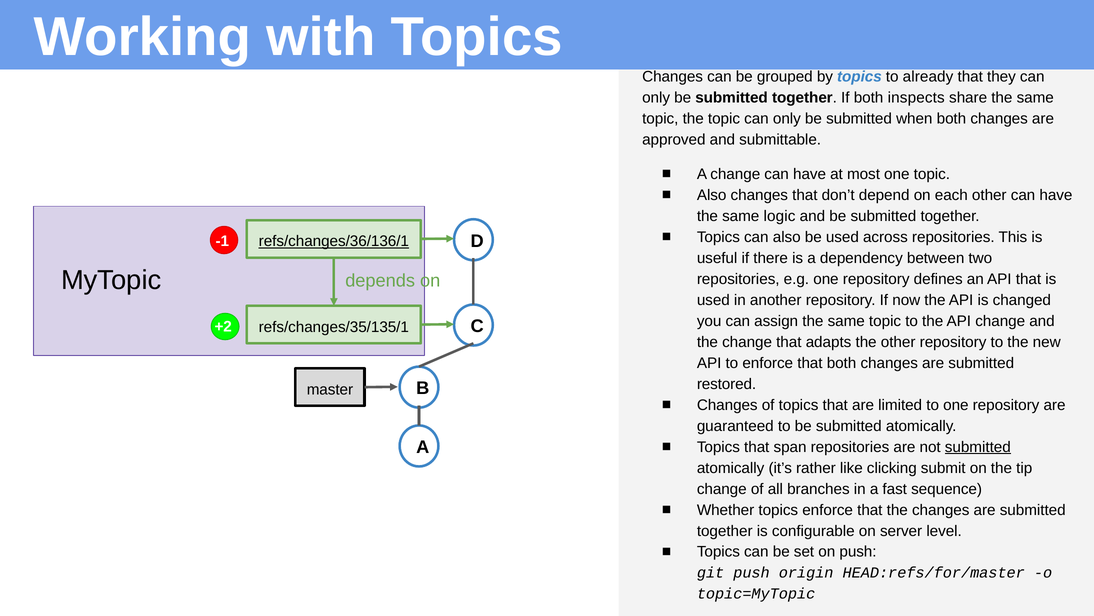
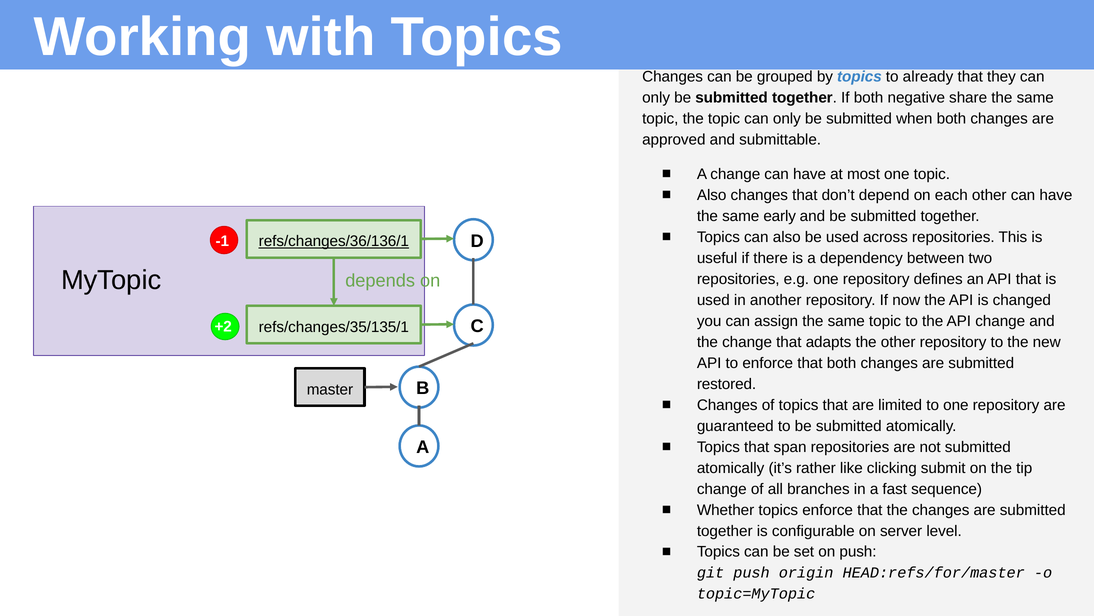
inspects: inspects -> negative (916, 97)
logic: logic -> early (780, 216)
submitted underline: present -> none (978, 447)
